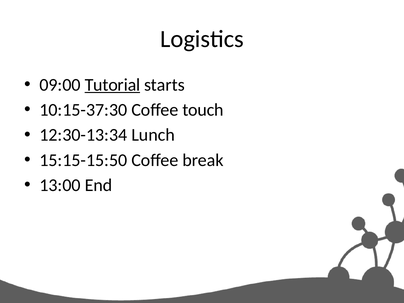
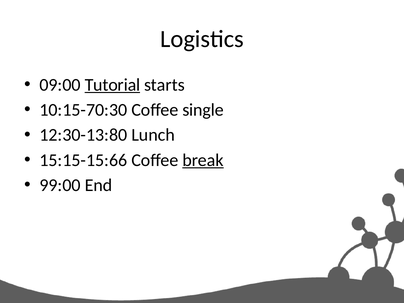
10:15-37:30: 10:15-37:30 -> 10:15-70:30 (83, 110)
touch: touch -> single (203, 110)
12:30-13:34: 12:30-13:34 -> 12:30-13:80 (83, 135)
15:15-15:50: 15:15-15:50 -> 15:15-15:66 (83, 160)
break underline: none -> present (203, 160)
13:00: 13:00 -> 99:00 (60, 185)
